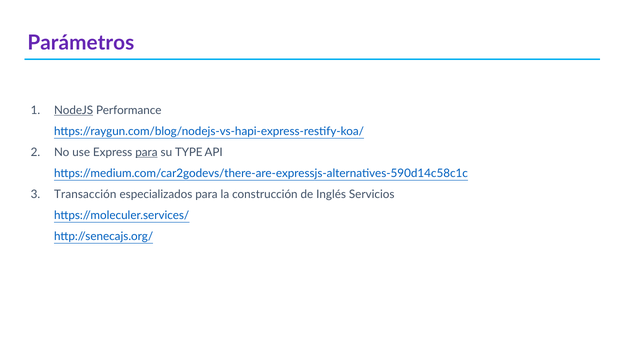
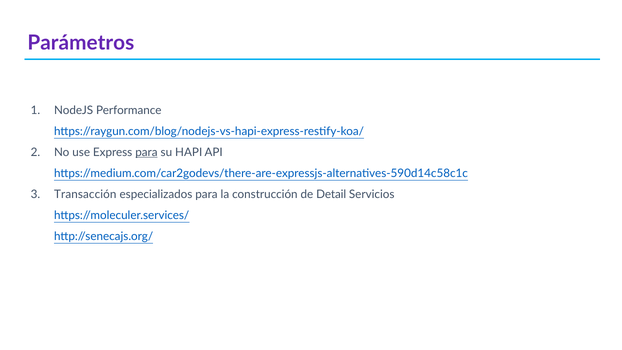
NodeJS underline: present -> none (74, 110)
TYPE: TYPE -> HAPI (189, 152)
Inglés: Inglés -> Detail (331, 194)
